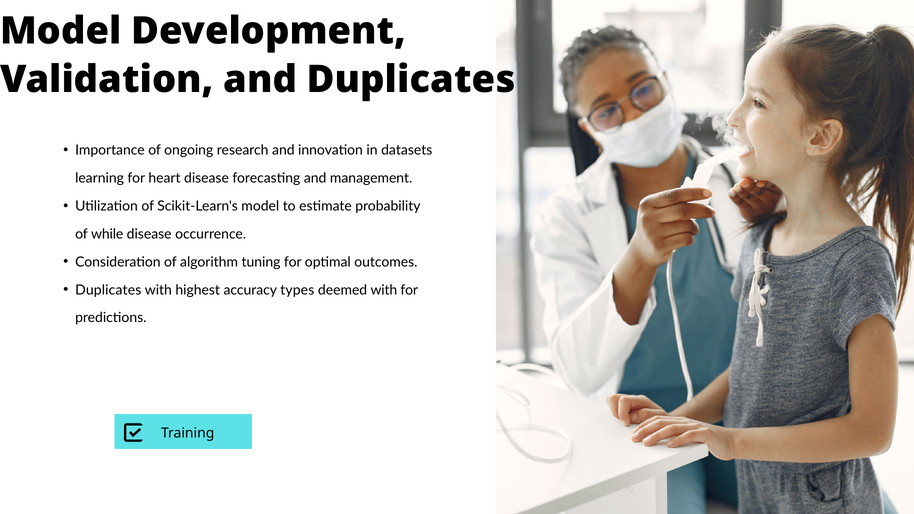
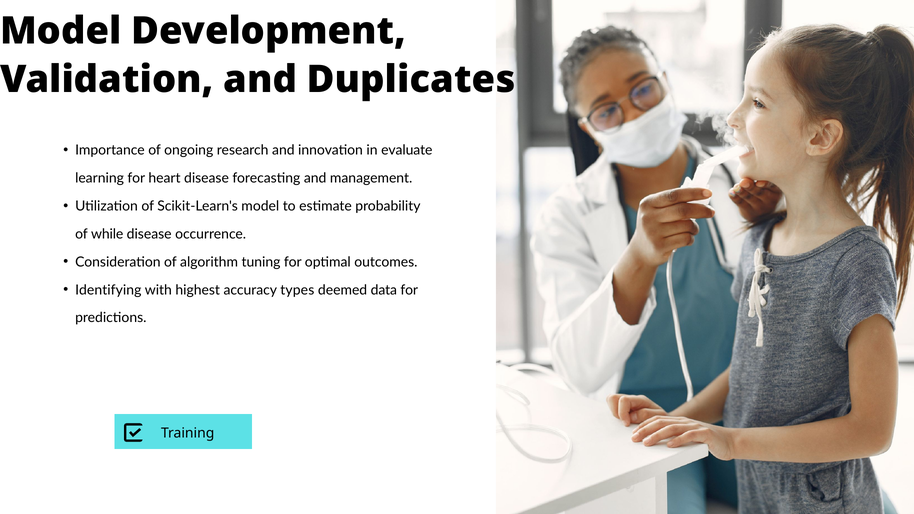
datasets: datasets -> evaluate (407, 150)
Duplicates: Duplicates -> Identifying (108, 290)
deemed with: with -> data (384, 290)
